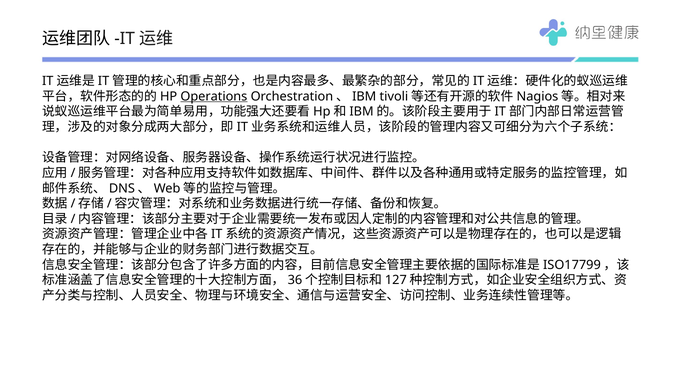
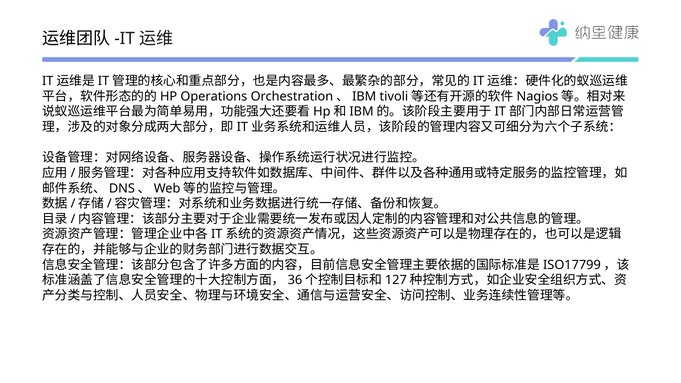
Operations underline: present -> none (214, 96)
